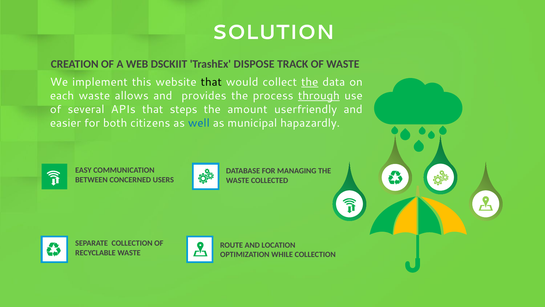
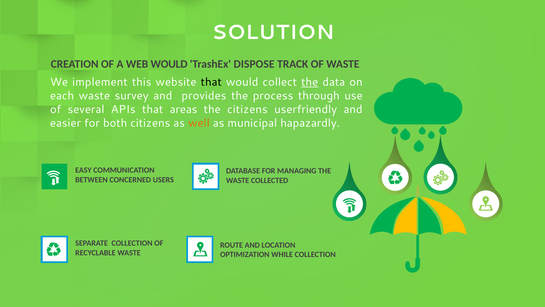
WEB DSCKIIT: DSCKIIT -> WOULD (169, 64)
allows: allows -> survey (132, 96)
through underline: present -> none (319, 96)
steps: steps -> areas (184, 109)
the amount: amount -> citizens (247, 109)
well colour: blue -> orange (199, 123)
